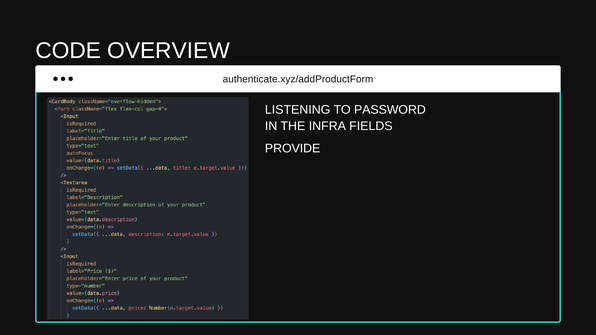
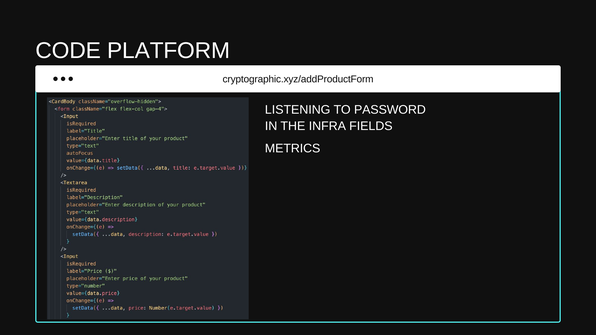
OVERVIEW: OVERVIEW -> PLATFORM (169, 51)
authenticate.xyz/addProductForm: authenticate.xyz/addProductForm -> cryptographic.xyz/addProductForm (298, 79)
PROVIDE: PROVIDE -> METRICS (293, 149)
